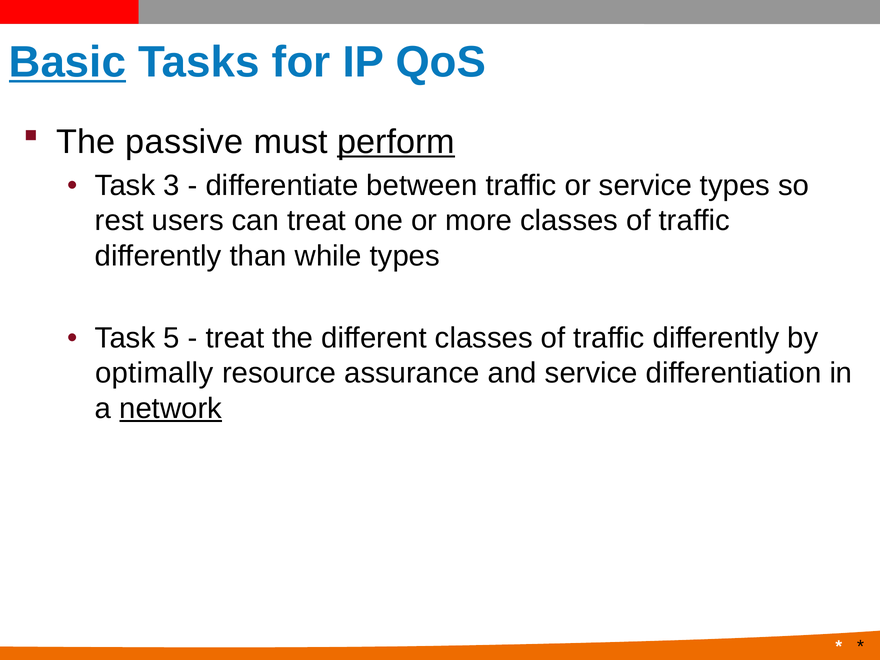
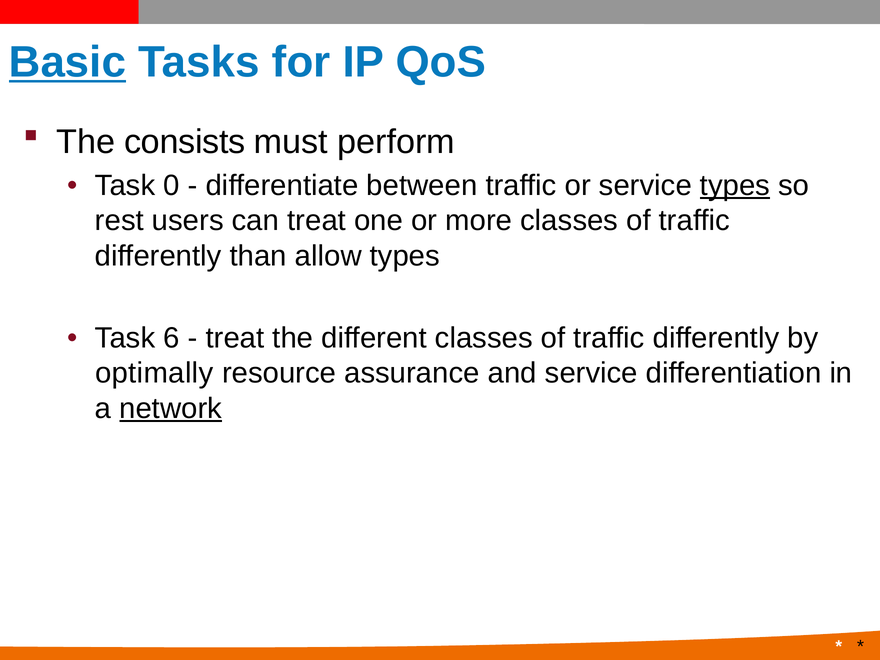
passive: passive -> consists (185, 142)
perform underline: present -> none (396, 142)
3: 3 -> 0 (171, 185)
types underline: none -> present (735, 185)
while: while -> allow (328, 256)
5: 5 -> 6 (171, 338)
